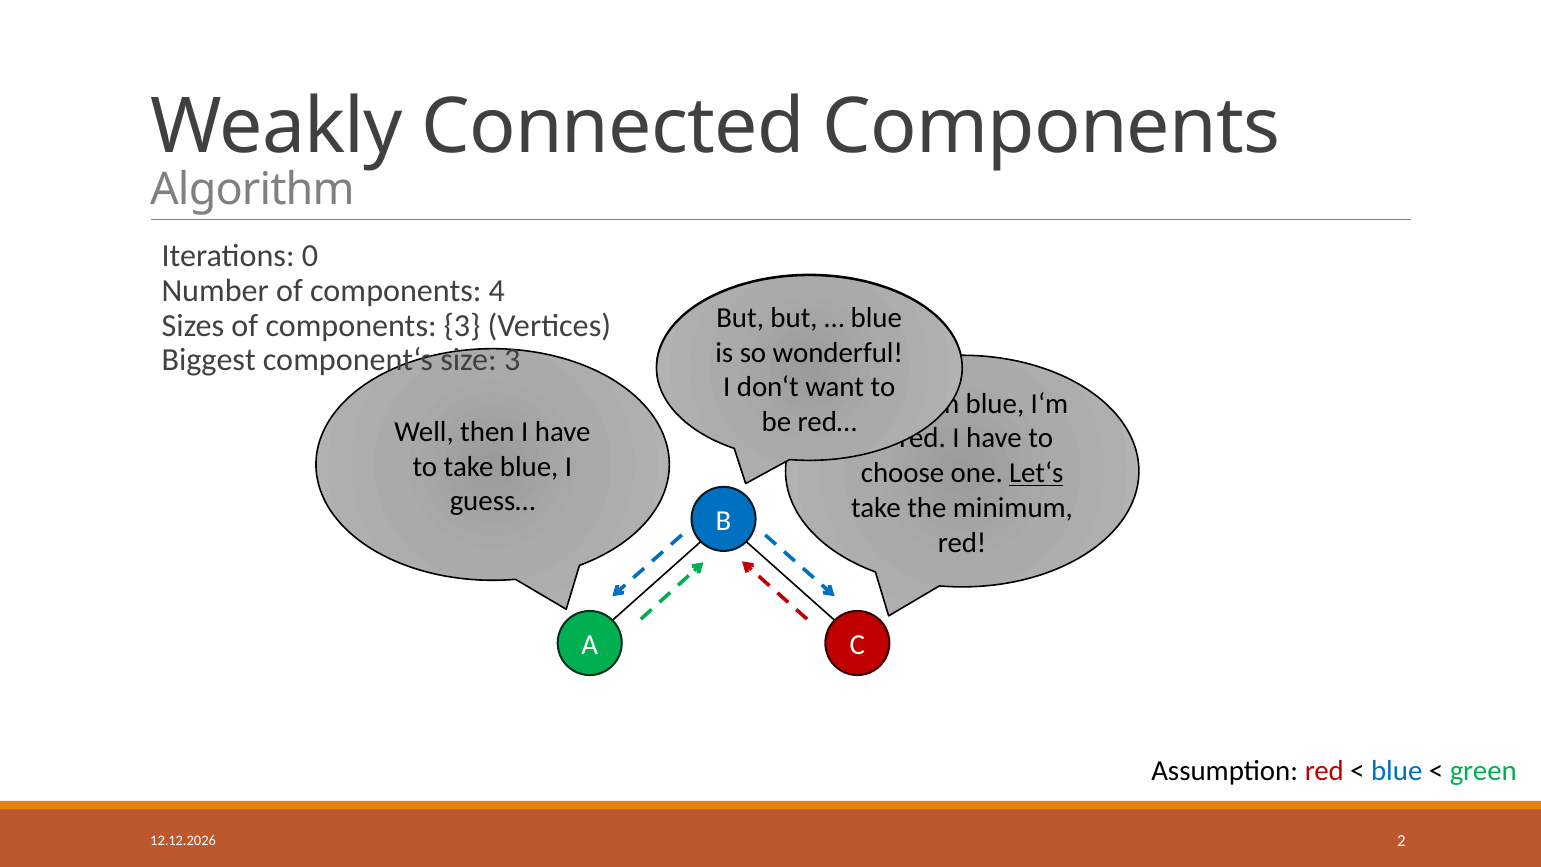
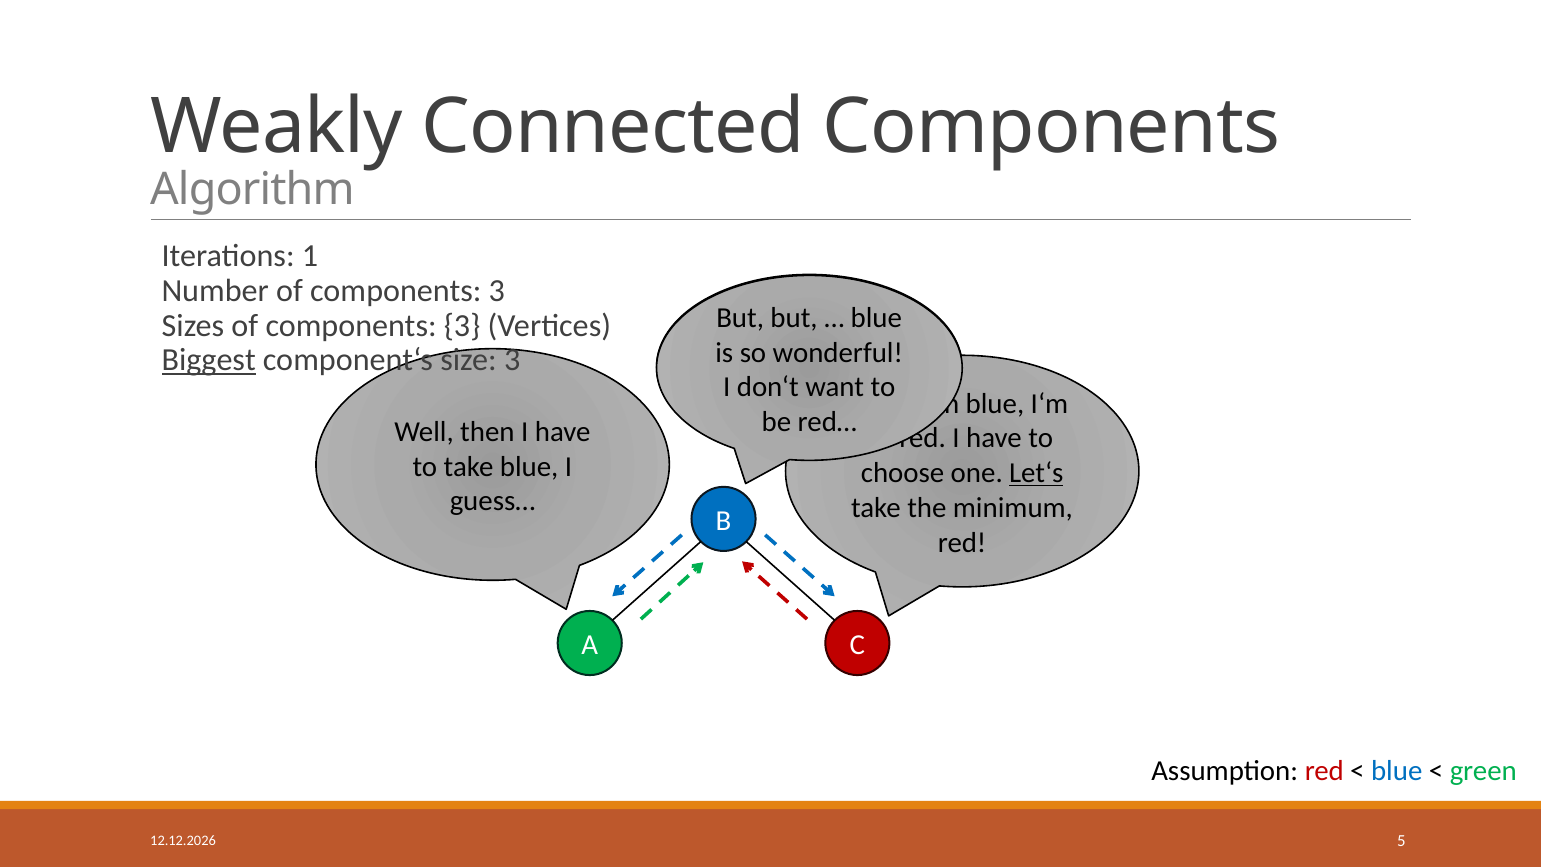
0: 0 -> 1 (310, 256)
Number of components 4: 4 -> 3 (497, 291)
Biggest underline: none -> present (209, 360)
2: 2 -> 5 (1401, 841)
